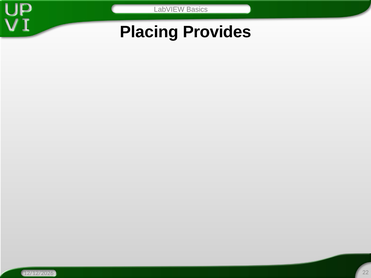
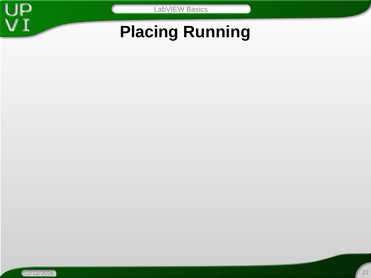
Provides: Provides -> Running (217, 32)
